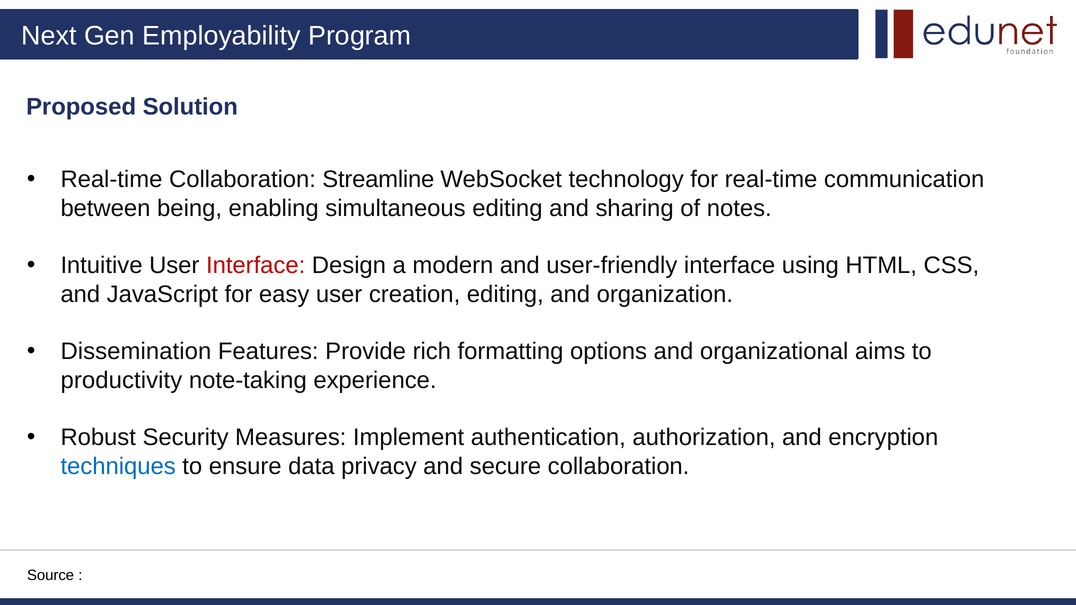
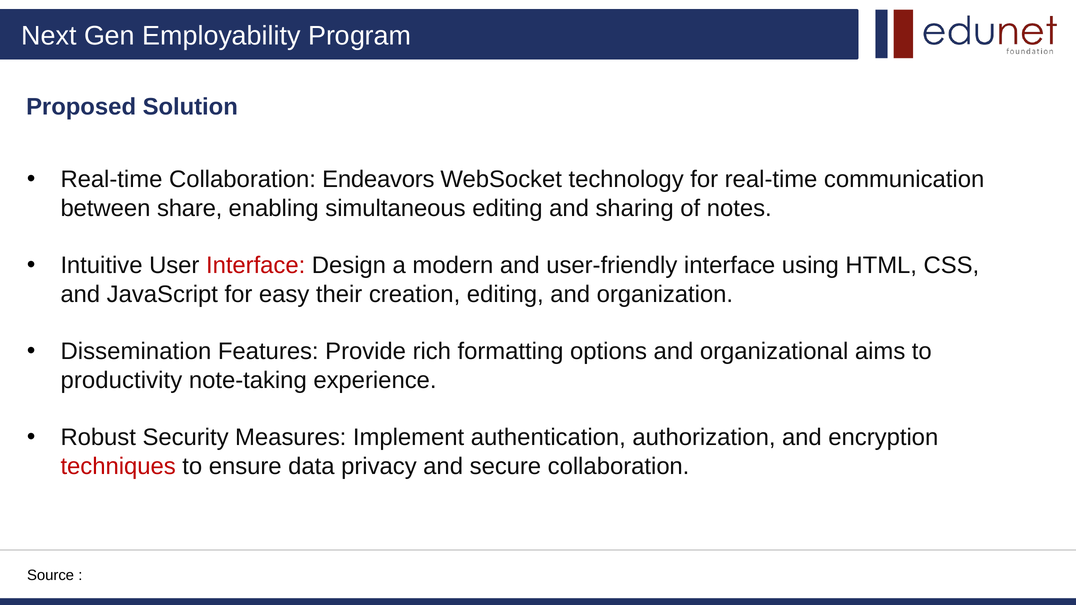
Streamline: Streamline -> Endeavors (378, 180)
being: being -> share (190, 208)
easy user: user -> their (339, 294)
techniques colour: blue -> red (118, 466)
